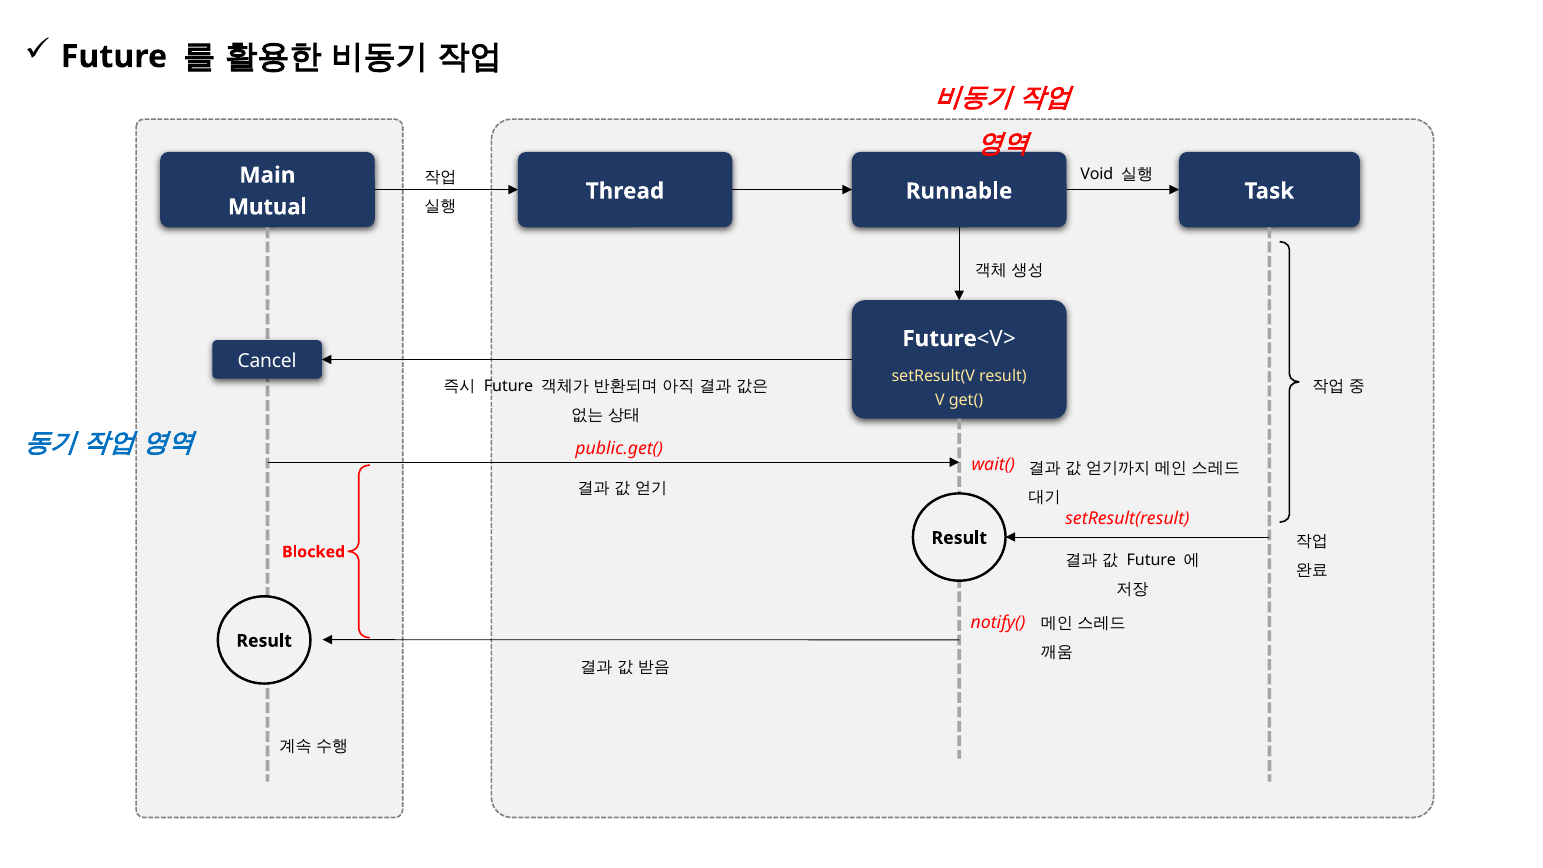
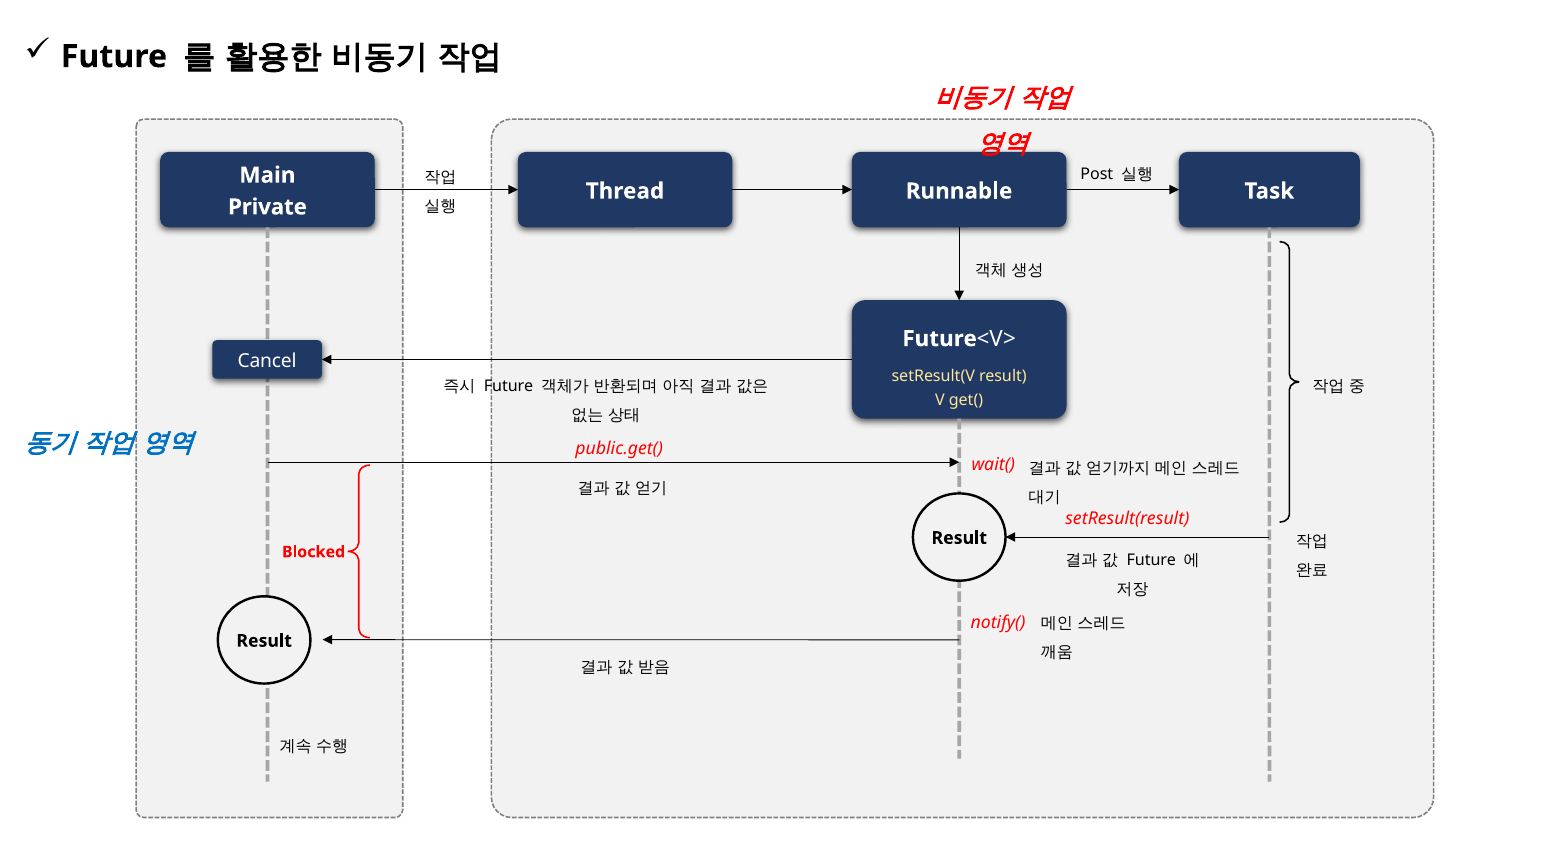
Void: Void -> Post (1097, 175)
Mutual: Mutual -> Private (267, 207)
